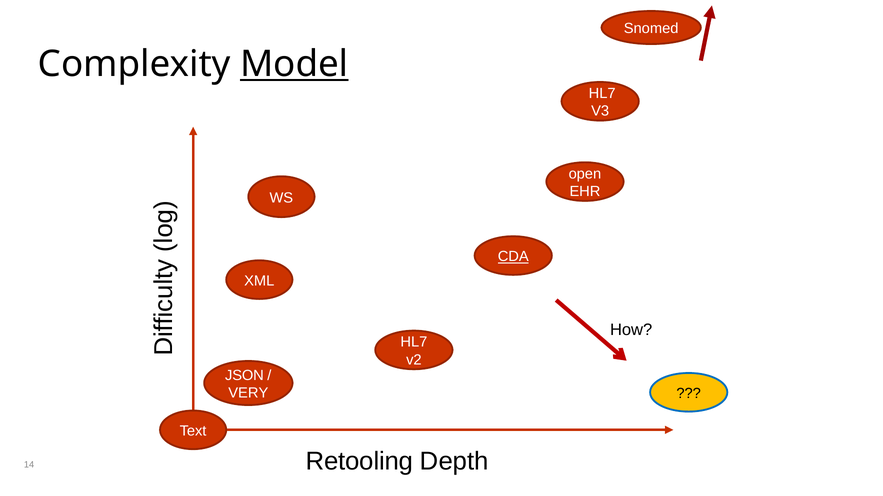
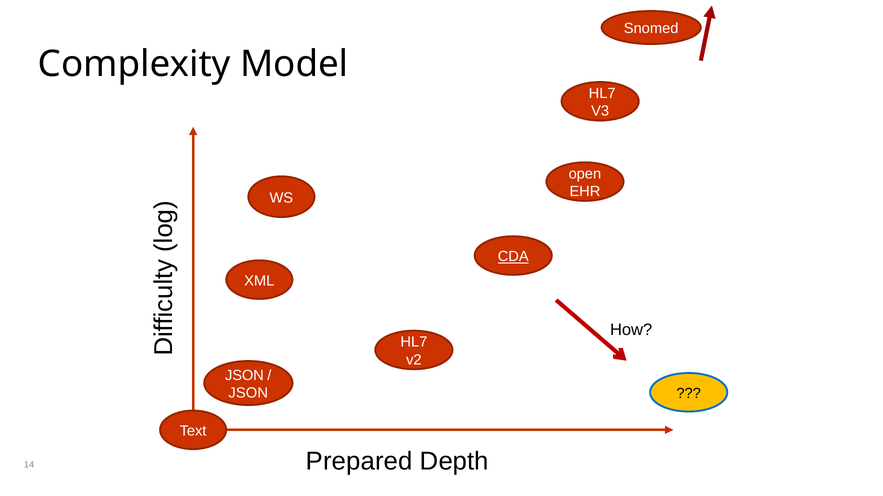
Model underline: present -> none (294, 64)
VERY: VERY -> JSON (248, 393)
Retooling: Retooling -> Prepared (359, 462)
